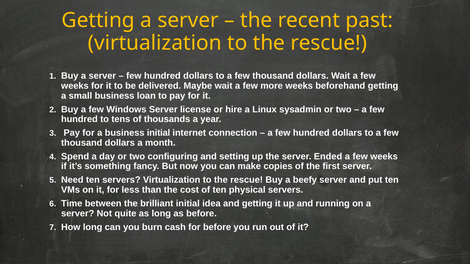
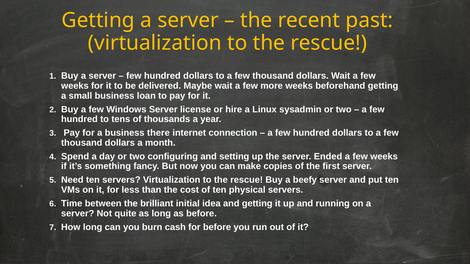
business initial: initial -> there (158, 133)
